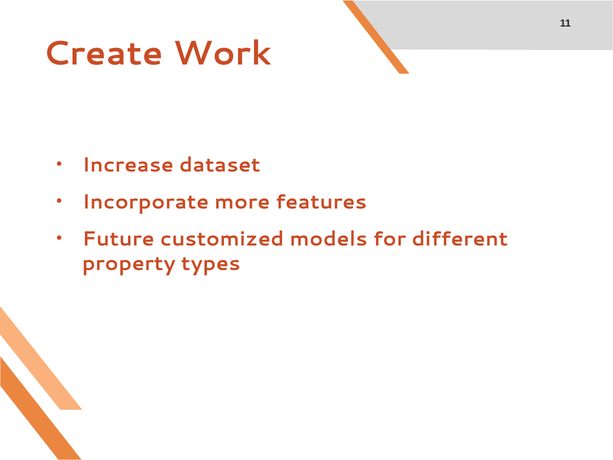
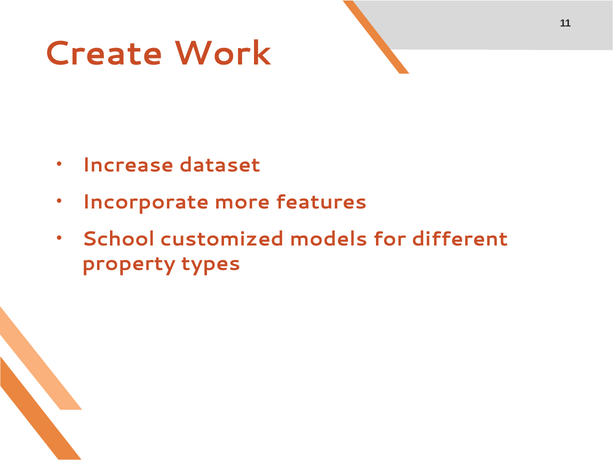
Future: Future -> School (118, 239)
